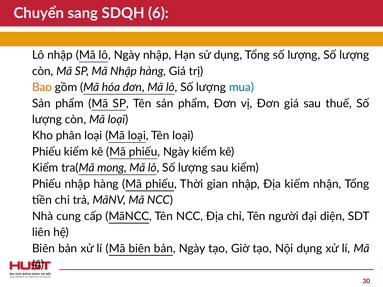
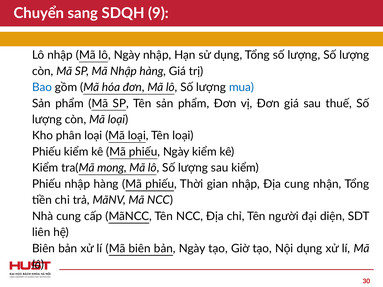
6: 6 -> 9 (158, 13)
Bao colour: orange -> blue (42, 87)
Địa kiếm: kiếm -> cung (297, 184)
